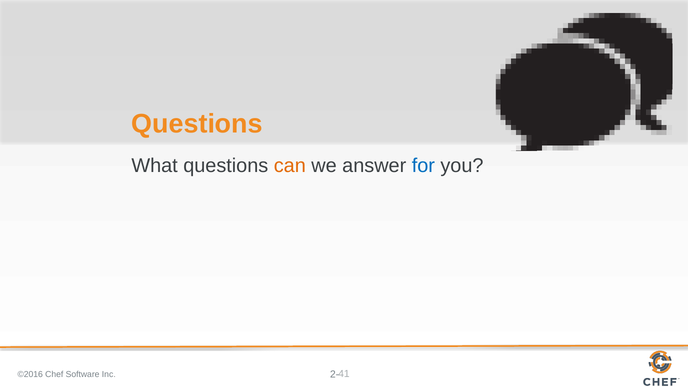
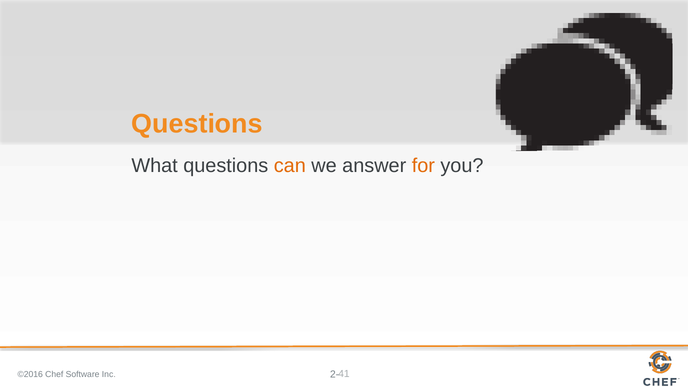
for colour: blue -> orange (423, 166)
